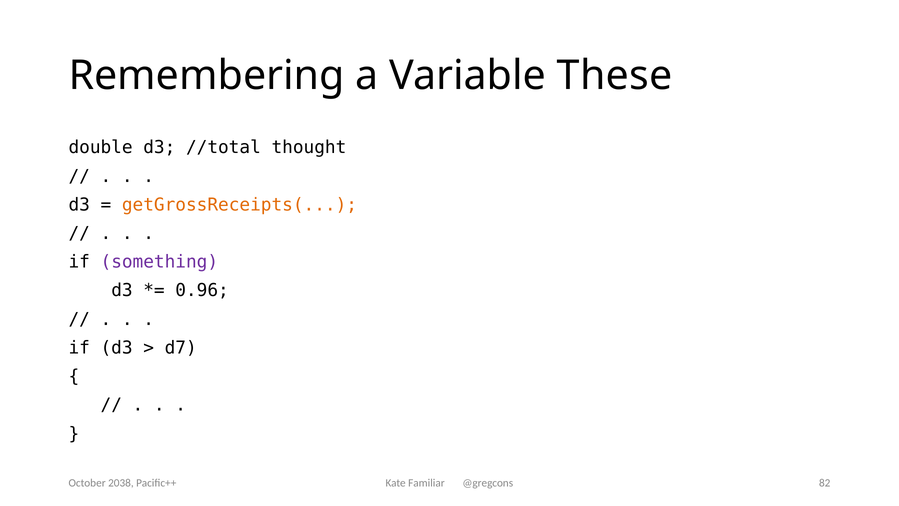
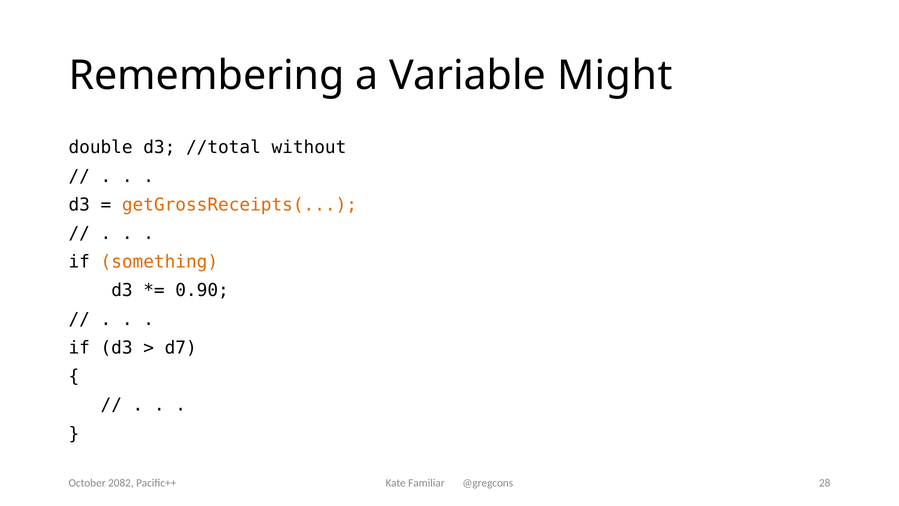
These: These -> Might (615, 76)
thought: thought -> without (309, 147)
something colour: purple -> orange (159, 262)
0.96: 0.96 -> 0.90 (202, 290)
82: 82 -> 28 (825, 483)
2038: 2038 -> 2082 (121, 483)
